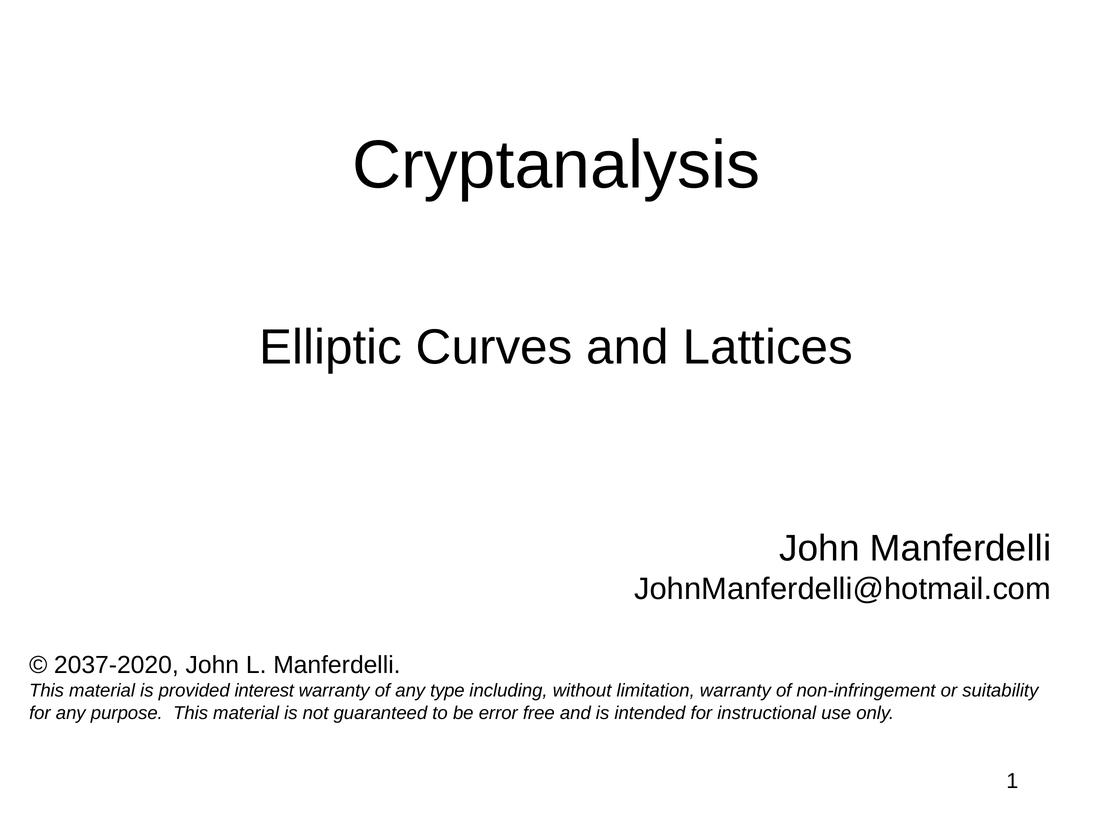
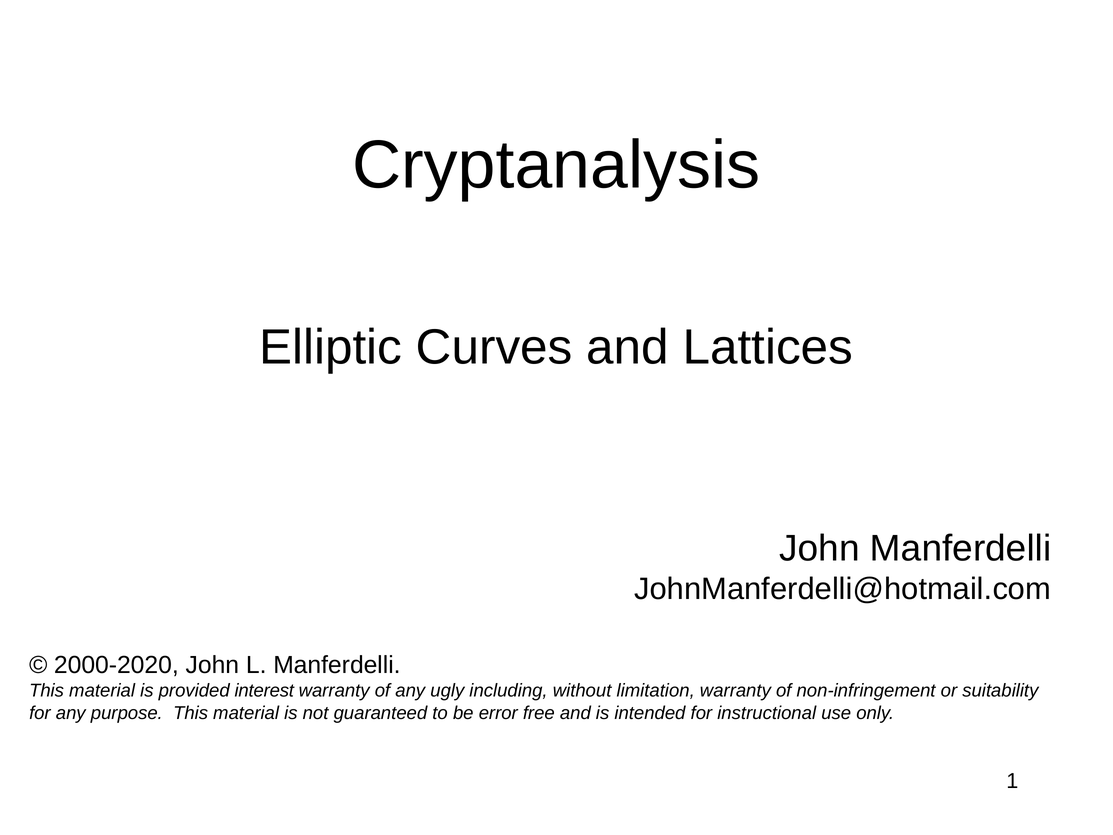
2037-2020: 2037-2020 -> 2000-2020 (116, 665)
type: type -> ugly (447, 691)
